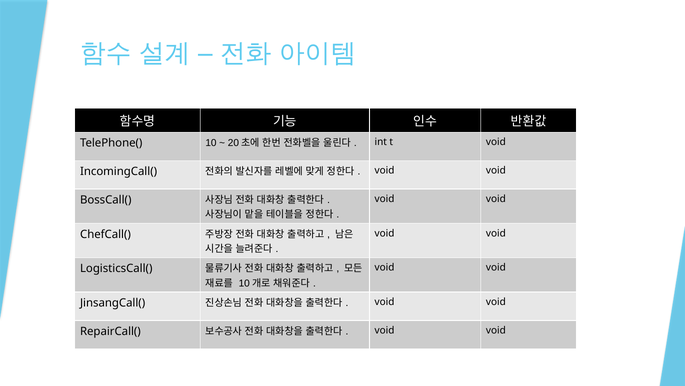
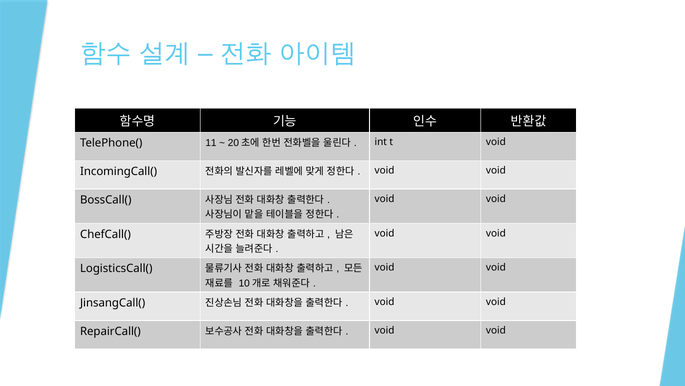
10: 10 -> 11 (211, 143)
